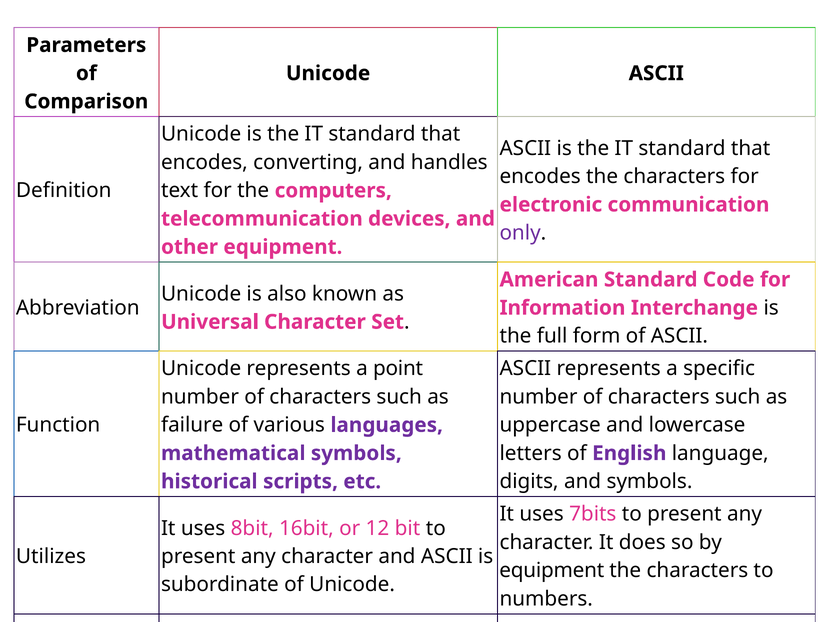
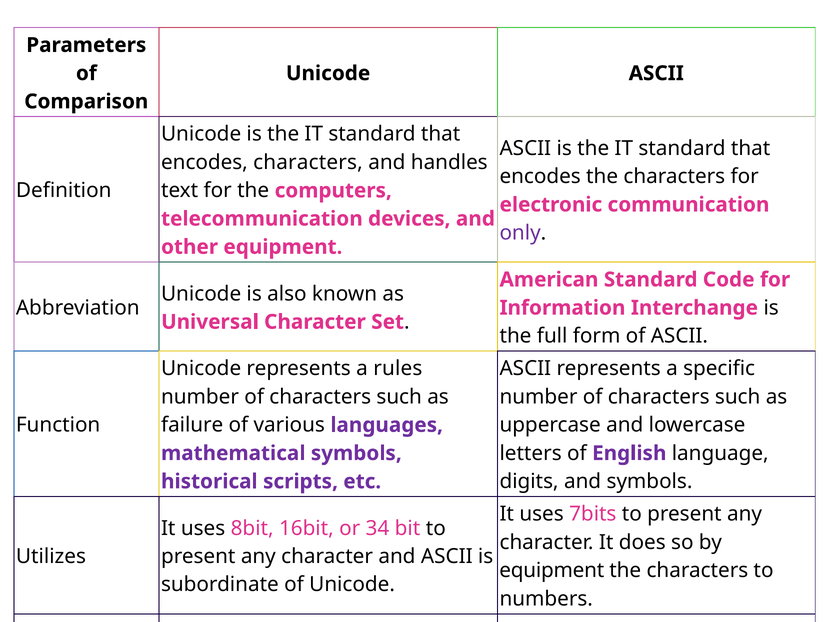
encodes converting: converting -> characters (308, 162)
point: point -> rules (398, 368)
12: 12 -> 34 (377, 528)
